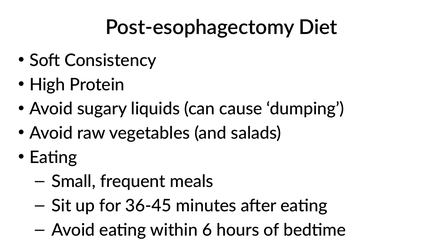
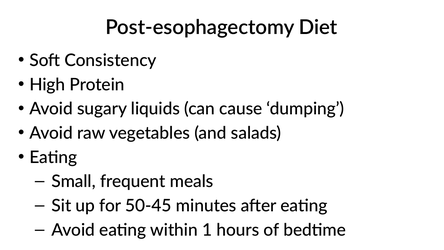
36-45: 36-45 -> 50-45 (148, 206)
6: 6 -> 1 (207, 230)
